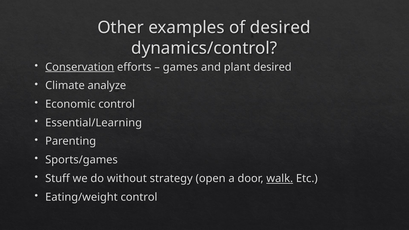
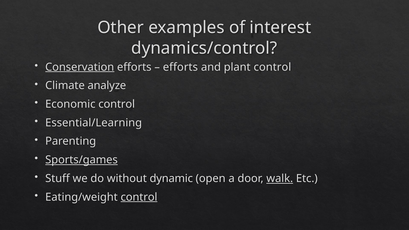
of desired: desired -> interest (280, 28)
games: games -> efforts (180, 67)
plant desired: desired -> control (272, 67)
Sports/games underline: none -> present (81, 160)
strategy: strategy -> dynamic (171, 179)
control underline: none -> present (139, 197)
